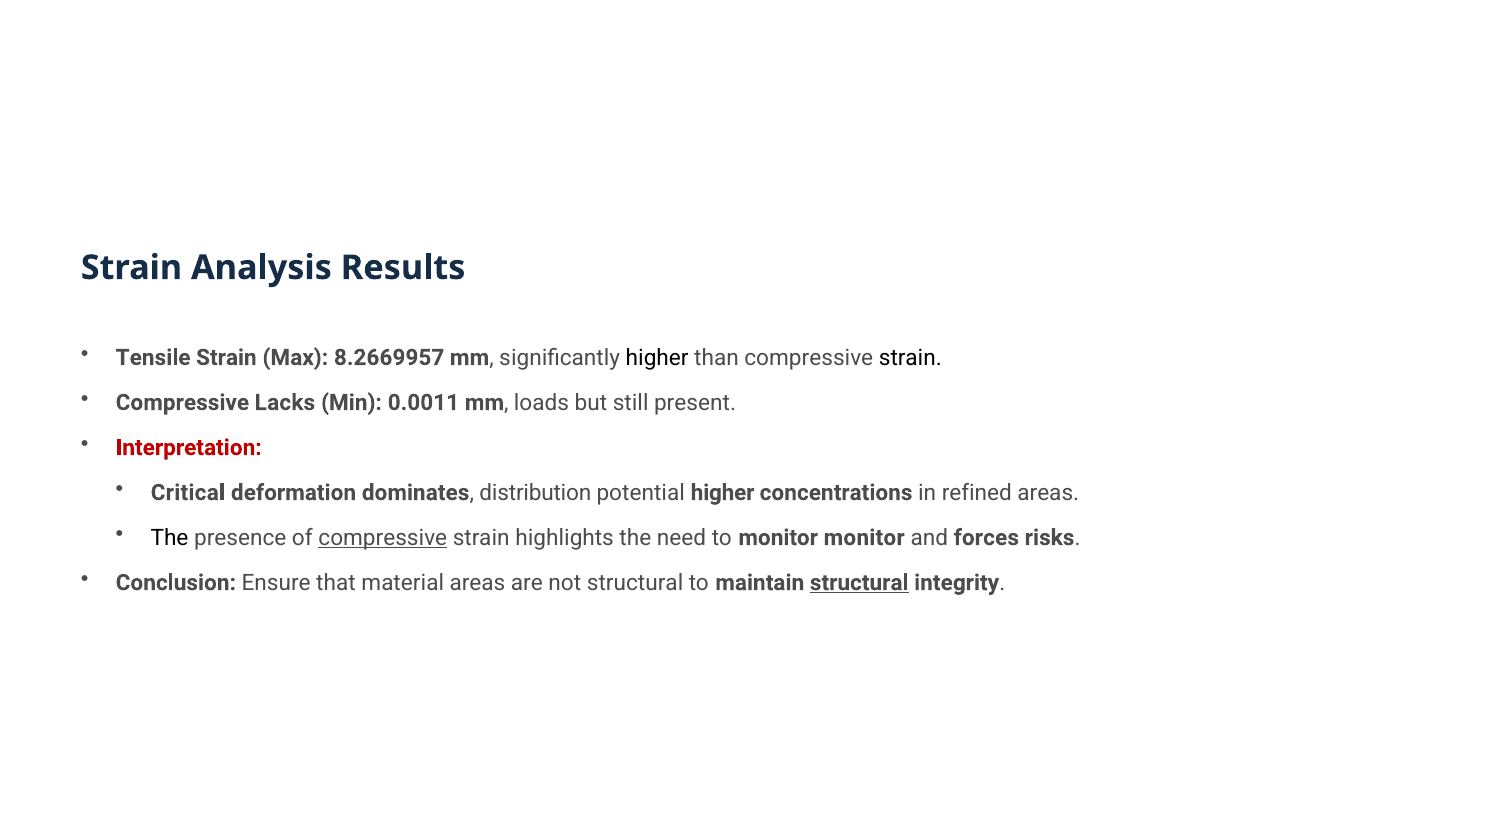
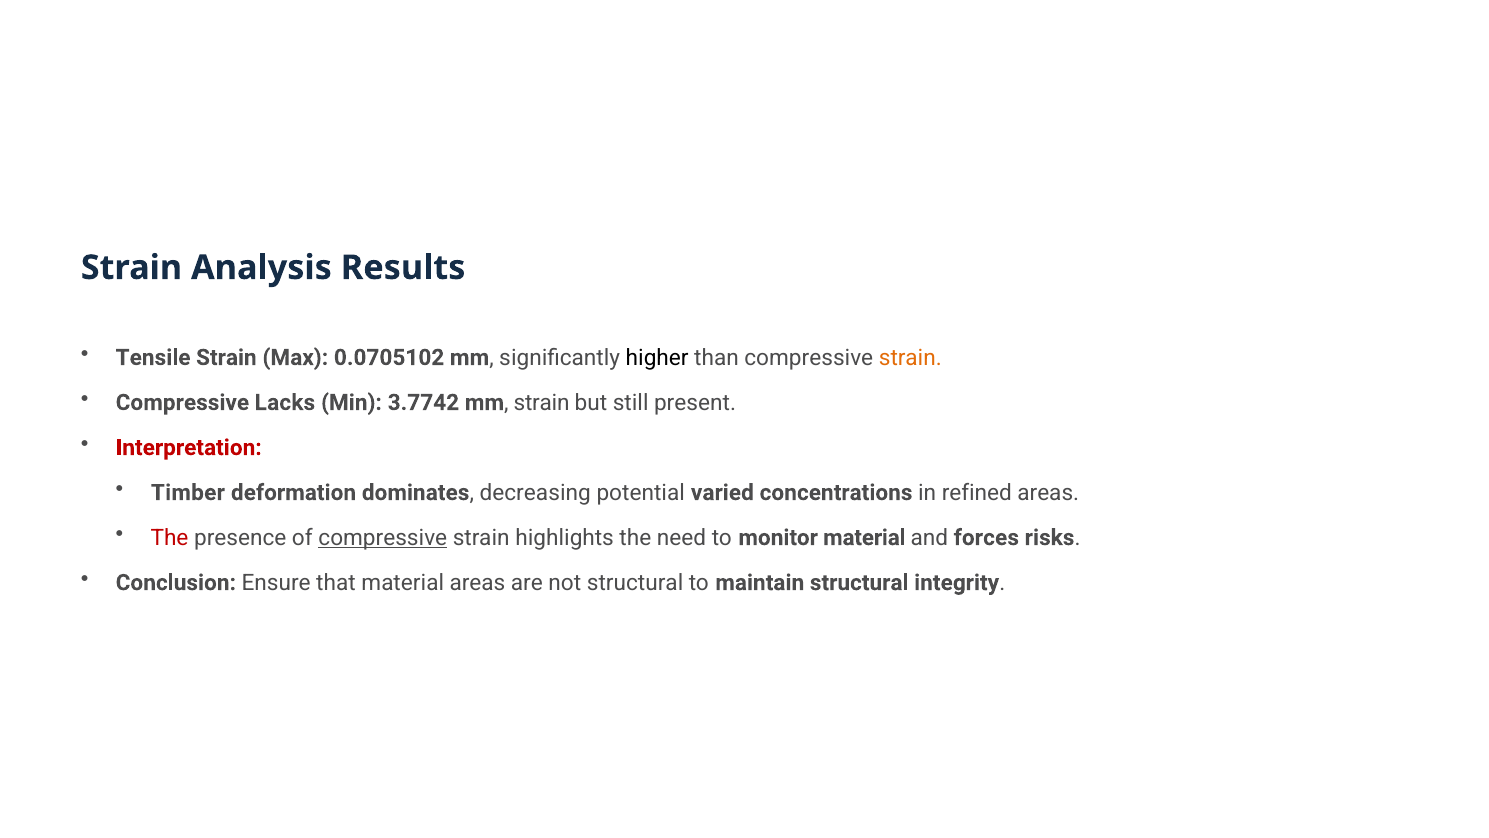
8.2669957: 8.2669957 -> 0.0705102 (389, 357)
strain colour: black -> orange (910, 357)
0.0011: 0.0011 -> 3.7742 (423, 402)
mm loads: loads -> strain (542, 402)
Critical: Critical -> Timber (188, 492)
distribution: distribution -> decreasing (535, 492)
potential higher: higher -> varied (722, 492)
The colour: black -> red (169, 537)
monitor monitor: monitor -> material (864, 537)
structural underline: present -> none (859, 582)
